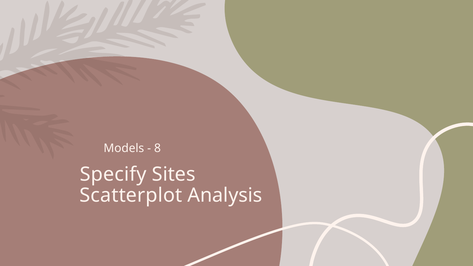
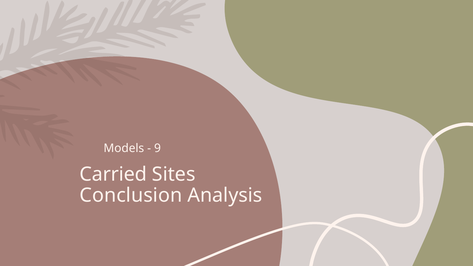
8: 8 -> 9 (157, 148)
Specify: Specify -> Carried (113, 174)
Scatterplot: Scatterplot -> Conclusion (131, 196)
